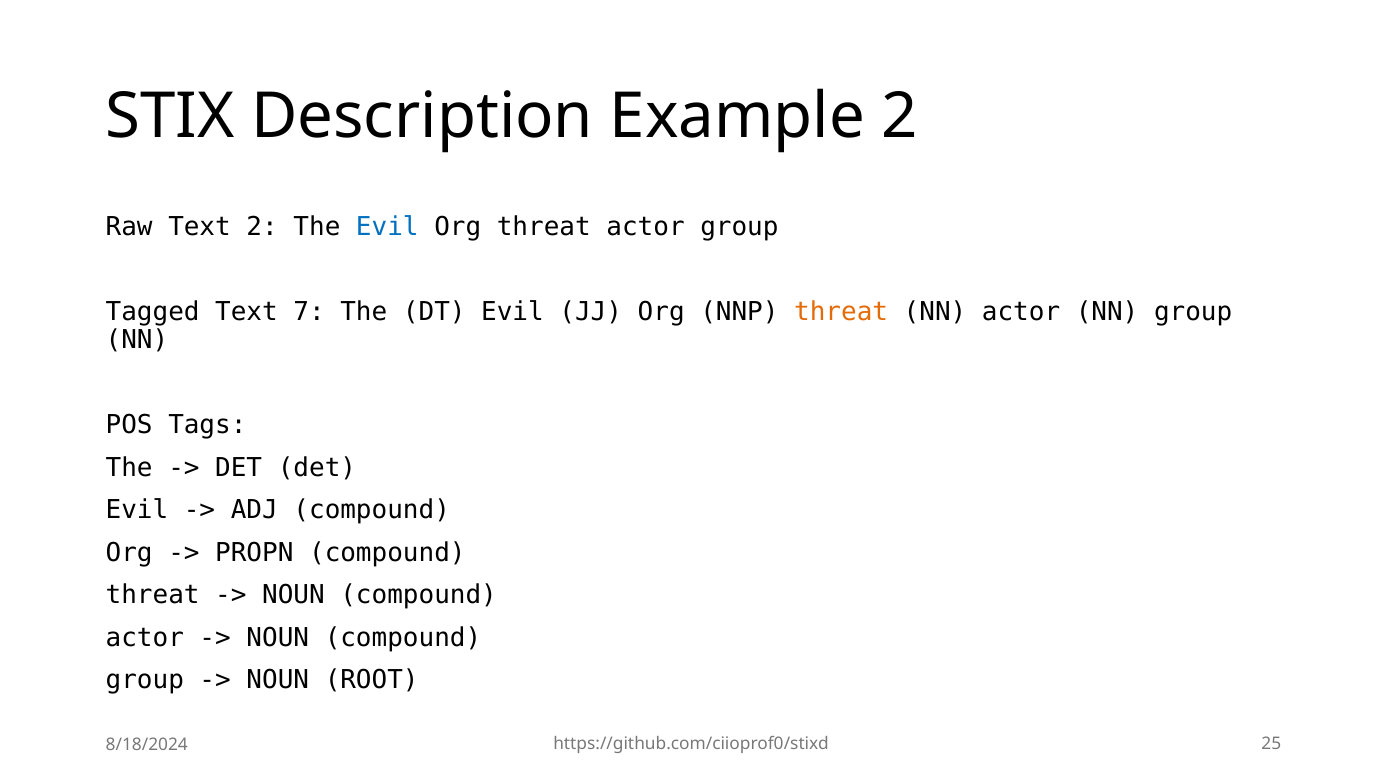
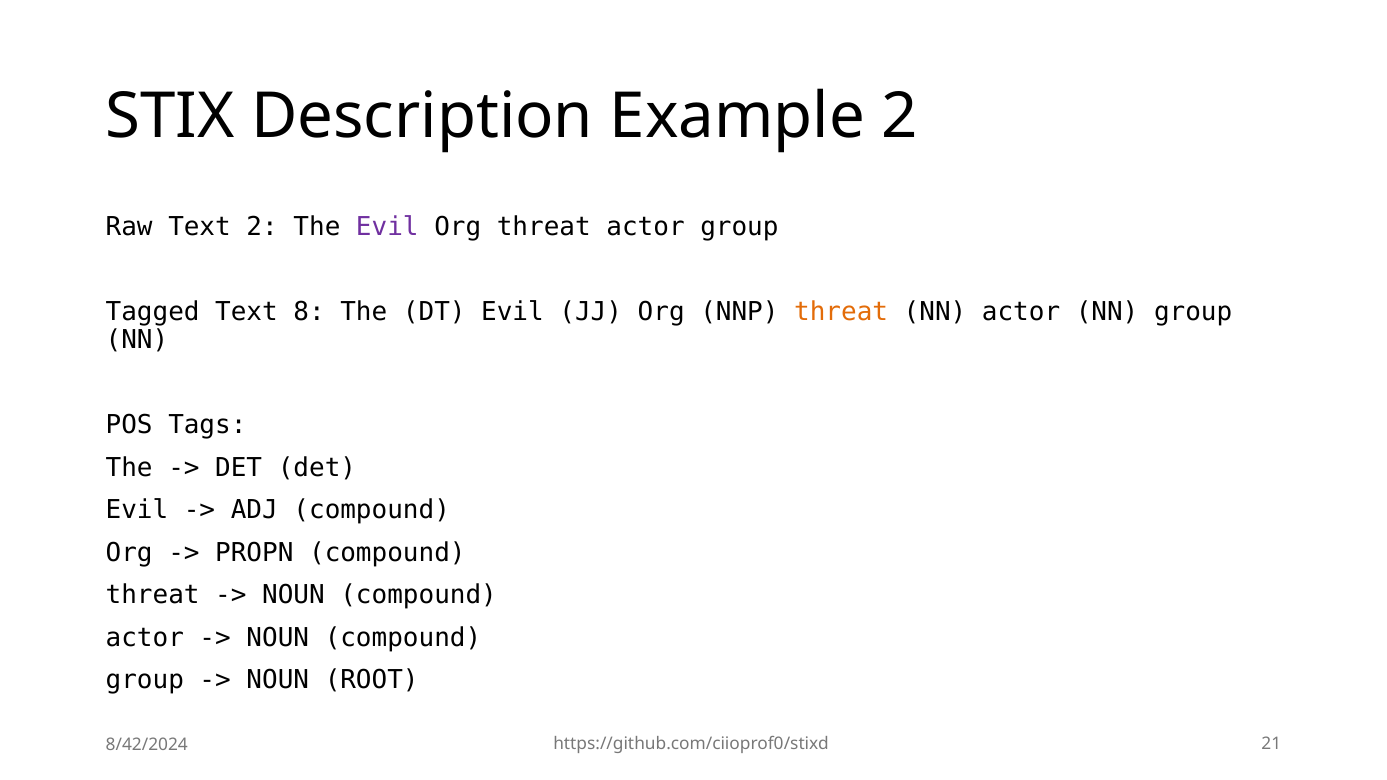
Evil colour: blue -> purple (387, 227)
7: 7 -> 8 (309, 312)
25: 25 -> 21 (1271, 744)
8/18/2024: 8/18/2024 -> 8/42/2024 (147, 745)
